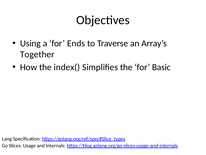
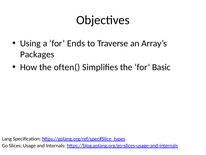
Together: Together -> Packages (37, 54)
index(: index( -> often( (67, 67)
